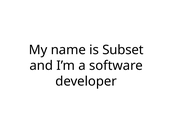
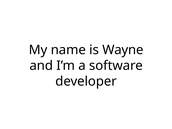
Subset: Subset -> Wayne (123, 50)
